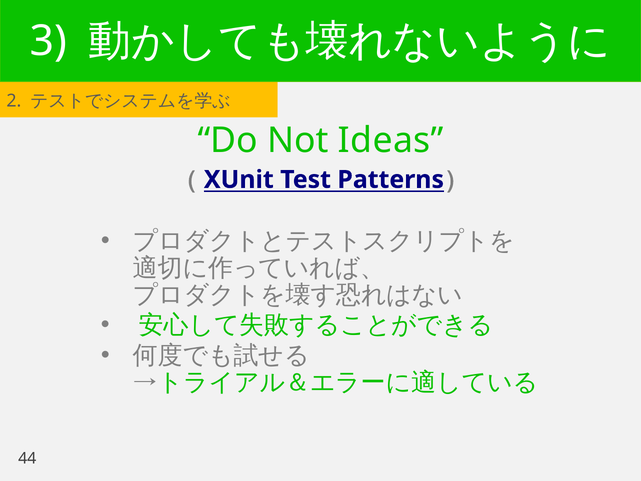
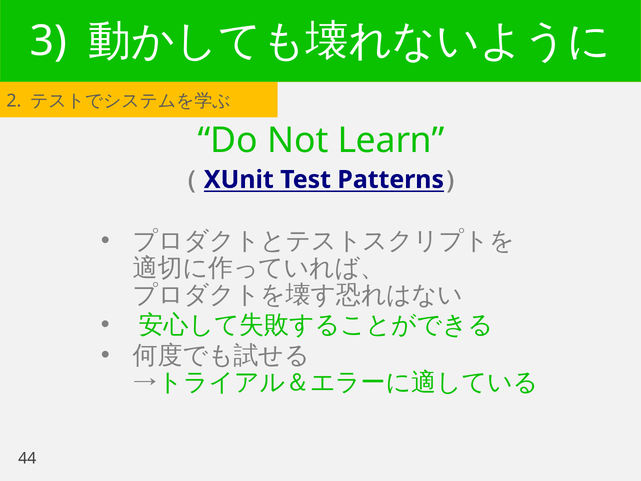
Ideas: Ideas -> Learn (391, 141)
